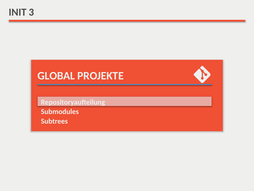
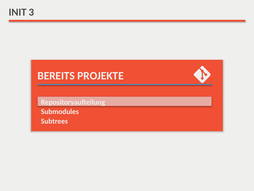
GLOBAL: GLOBAL -> BEREITS (56, 76)
